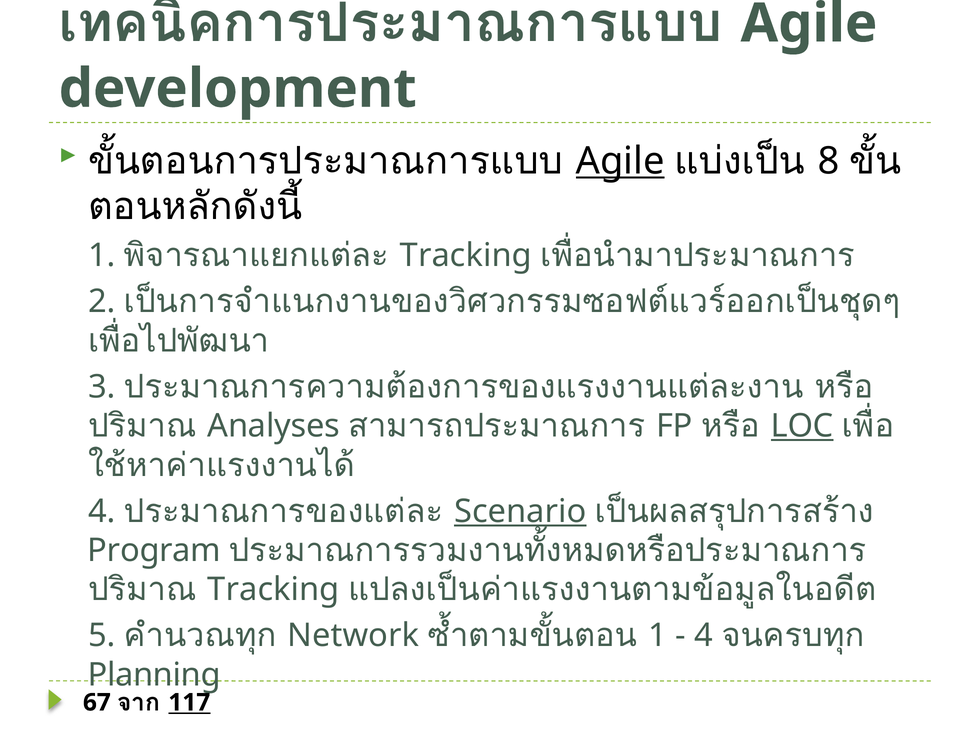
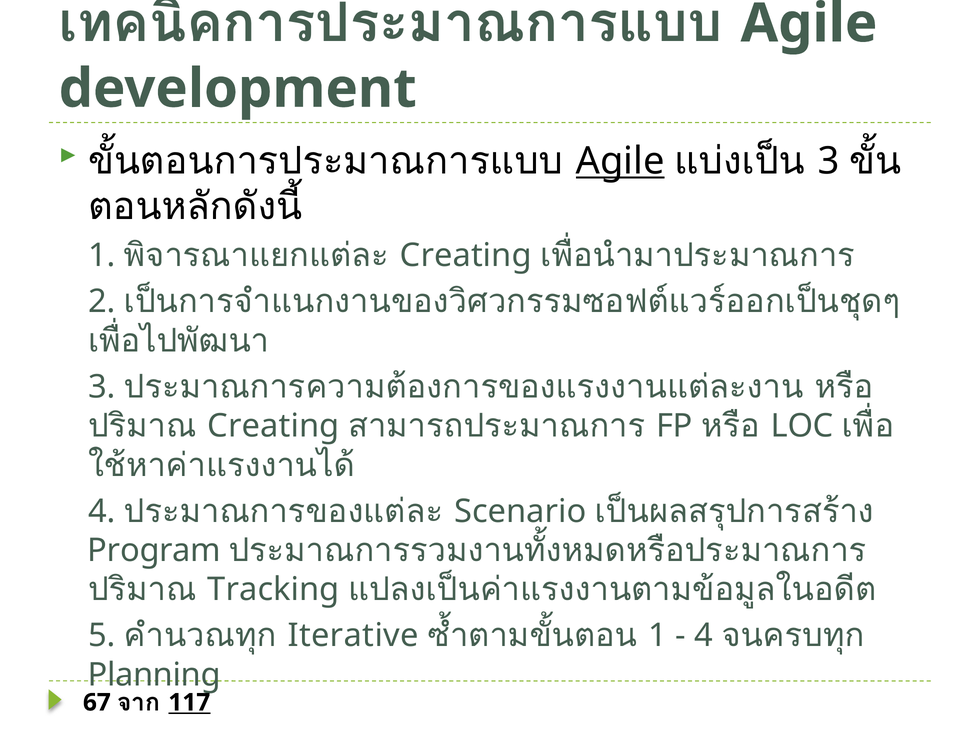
8: 8 -> 3 (829, 161)
Tracking: Tracking -> Creating (466, 256)
Analyses: Analyses -> Creating (273, 426)
LOC underline: present -> none (802, 426)
Scenario underline: present -> none (520, 511)
Network: Network -> Iterative (353, 636)
